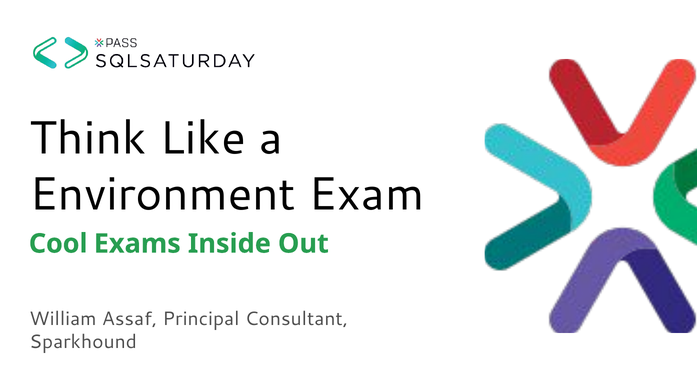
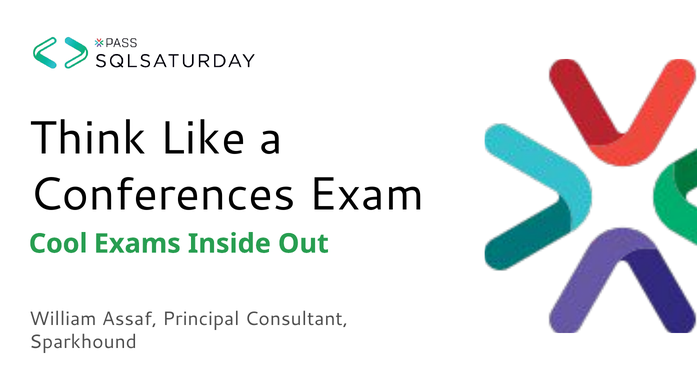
Environment: Environment -> Conferences (163, 194)
